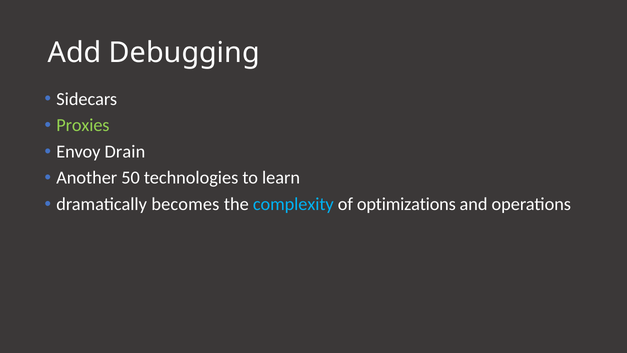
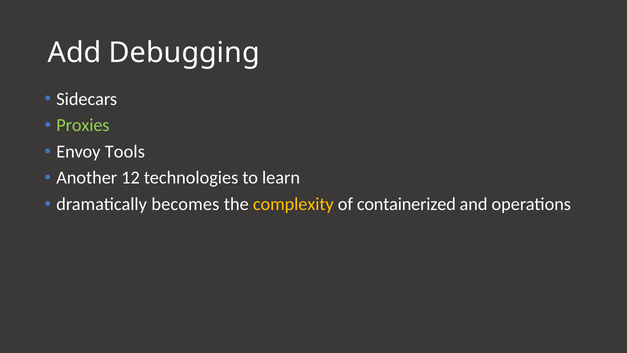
Drain: Drain -> Tools (125, 152)
50: 50 -> 12 (131, 178)
complexity colour: light blue -> yellow (293, 204)
optimizations: optimizations -> containerized (406, 204)
